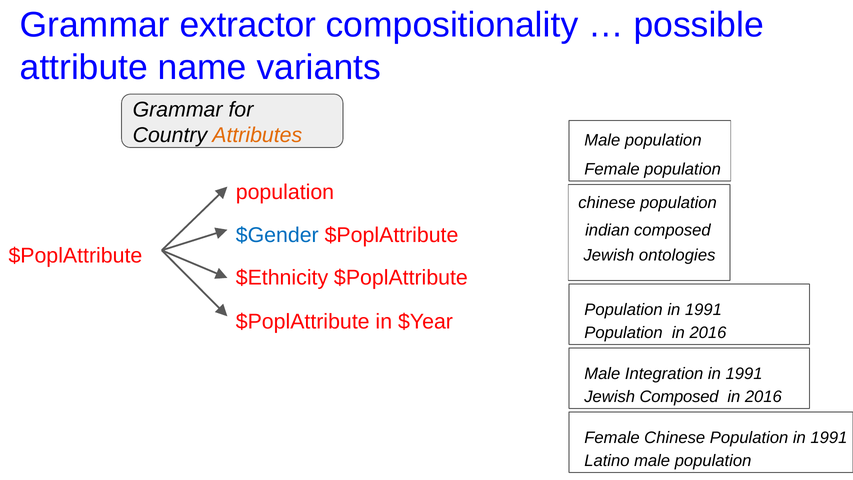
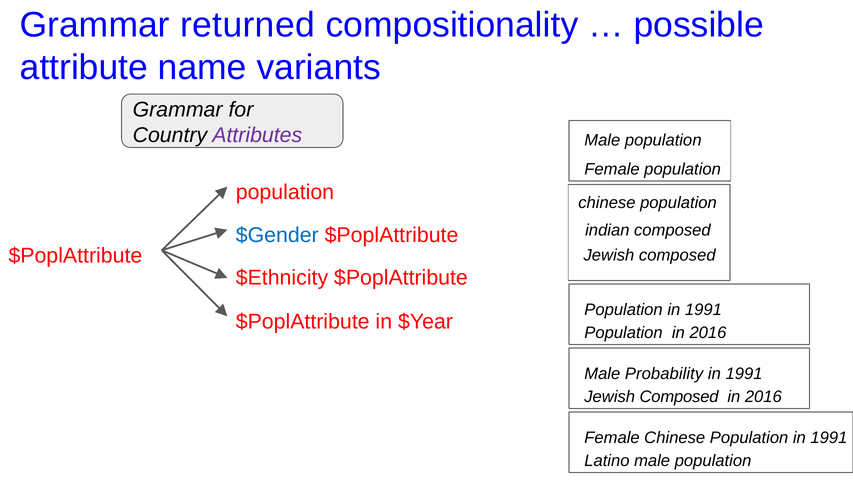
extractor: extractor -> returned (248, 25)
Attributes colour: orange -> purple (257, 135)
ontologies: ontologies -> composed (677, 255)
Integration: Integration -> Probability (664, 374)
